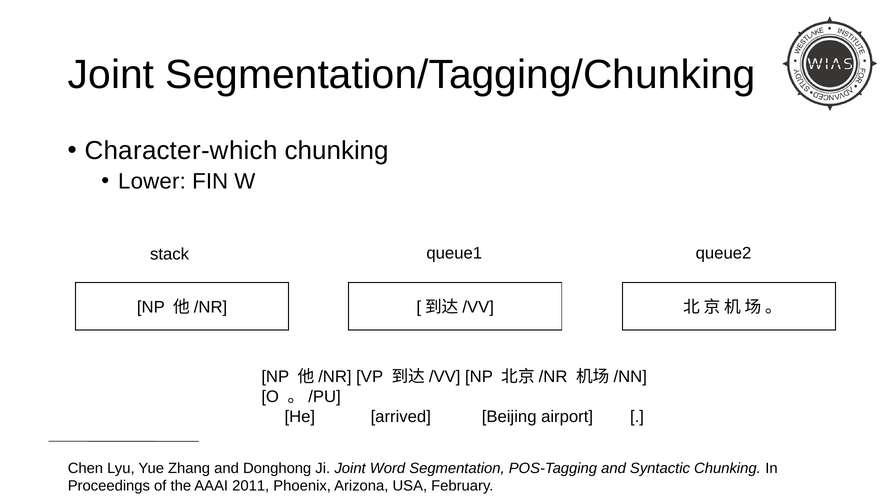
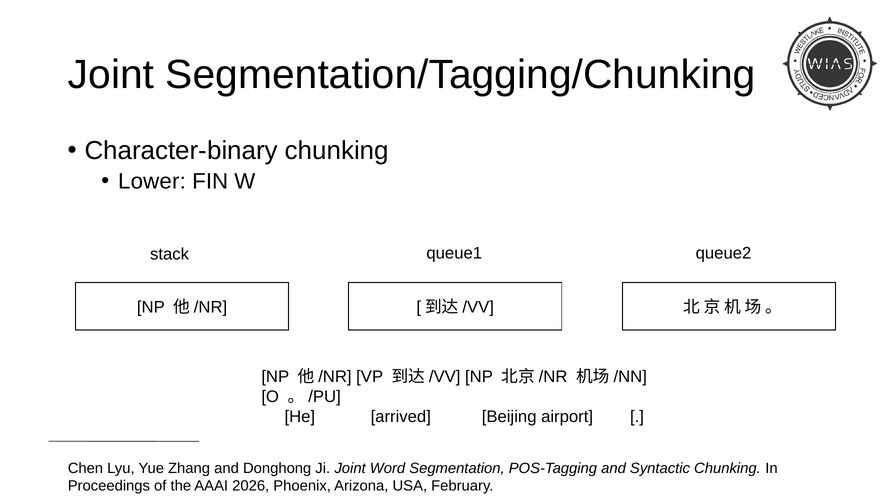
Character-which: Character-which -> Character-binary (181, 151)
2011: 2011 -> 2026 (251, 486)
